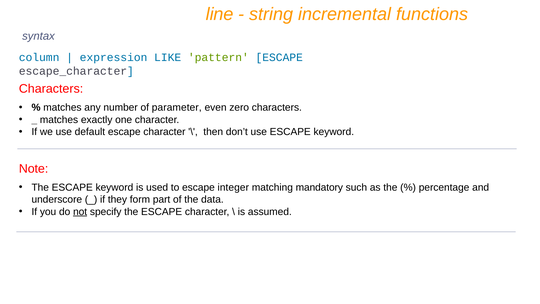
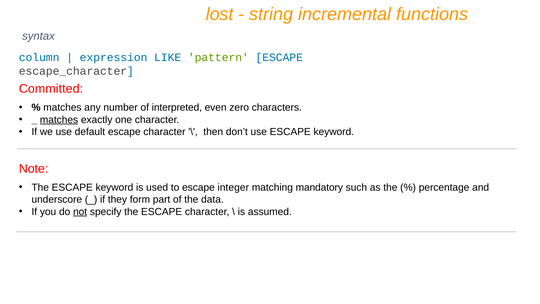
line: line -> lost (220, 14)
Characters: Characters -> Committed (51, 89)
parameter: parameter -> interpreted (177, 108)
matches underline: none -> present (59, 120)
